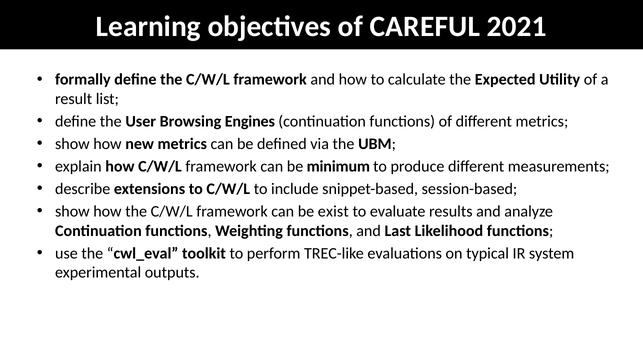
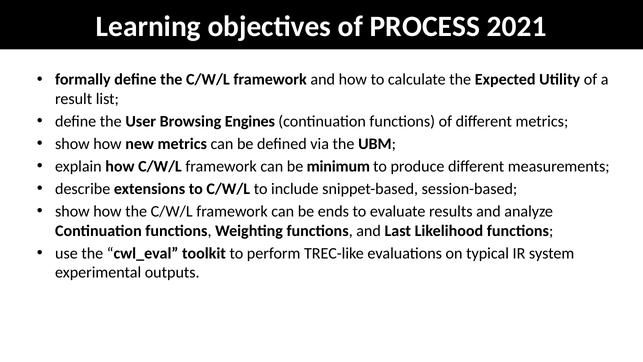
CAREFUL: CAREFUL -> PROCESS (425, 27)
exist: exist -> ends (333, 211)
